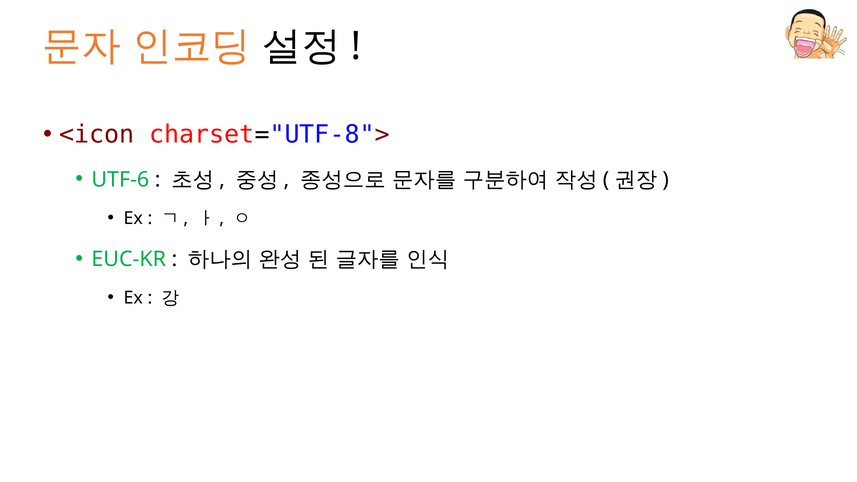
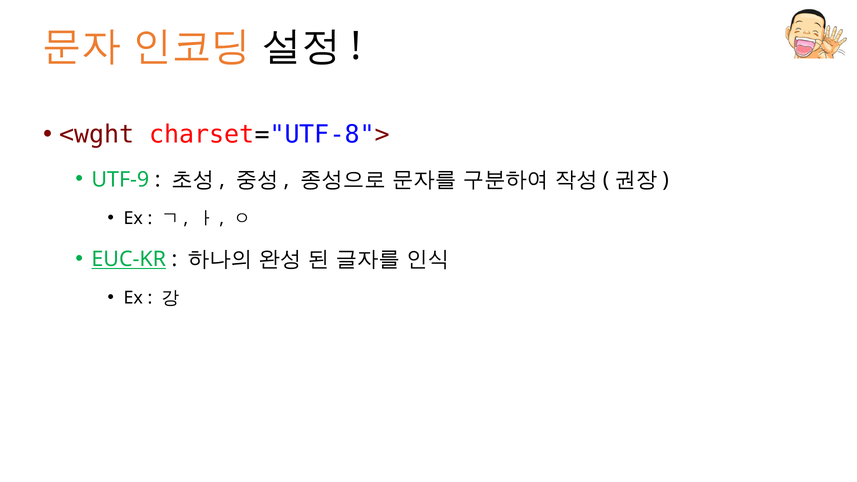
<icon: <icon -> <wght (97, 135)
UTF-6: UTF-6 -> UTF-9 (120, 180)
EUC-KR underline: none -> present (129, 259)
